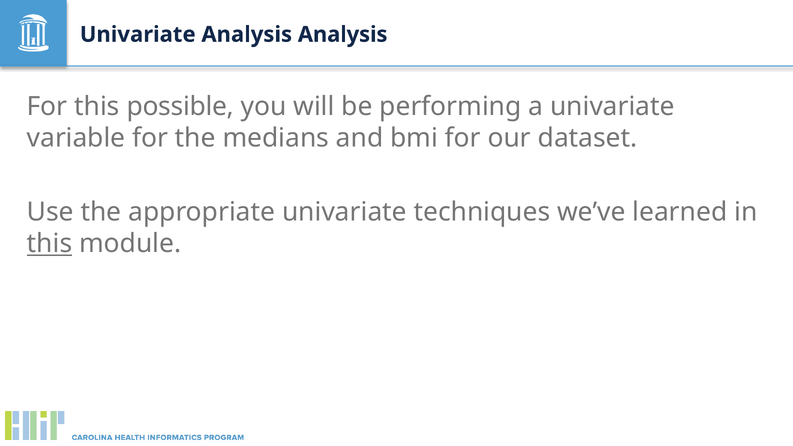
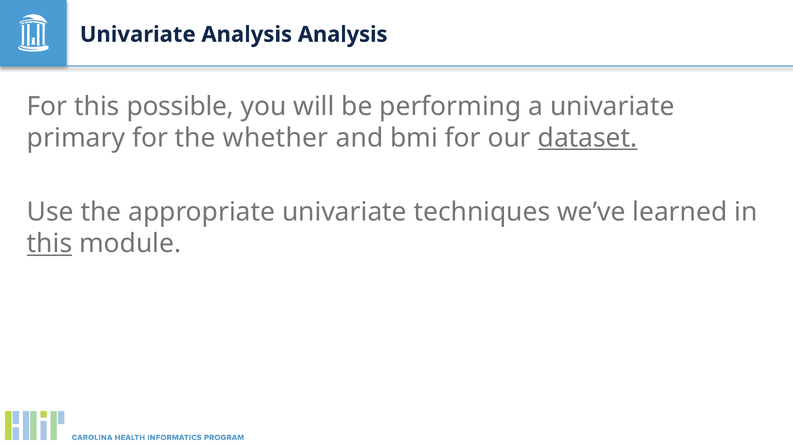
variable: variable -> primary (76, 138)
medians: medians -> whether (276, 138)
dataset underline: none -> present (588, 138)
